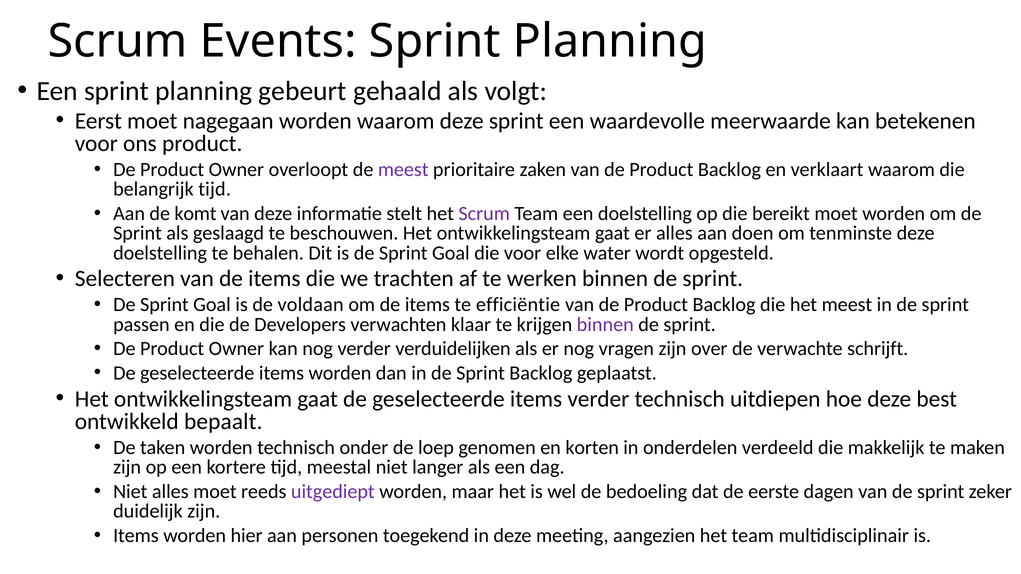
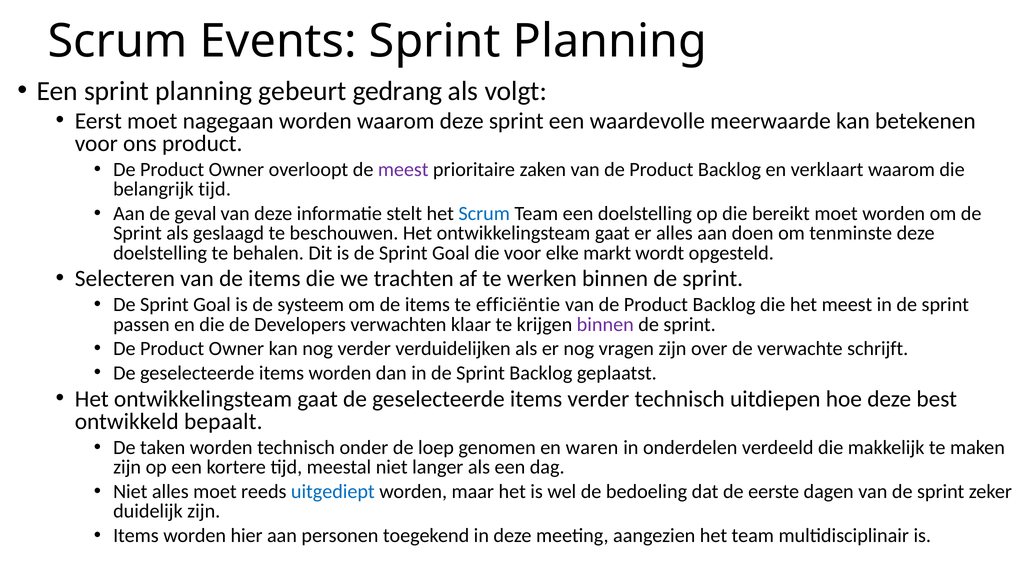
gehaald: gehaald -> gedrang (397, 91)
komt: komt -> geval (195, 214)
Scrum colour: purple -> blue (484, 214)
water: water -> markt (607, 253)
voldaan: voldaan -> systeem (311, 305)
korten: korten -> waren (592, 448)
uitgediept colour: purple -> blue (333, 492)
